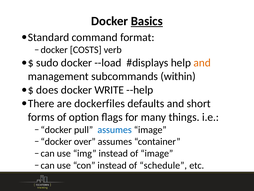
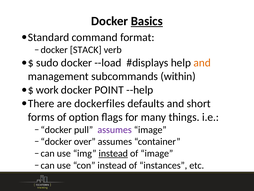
COSTS: COSTS -> STACK (86, 50)
does: does -> work (47, 90)
WRITE: WRITE -> POINT (109, 90)
assumes colour: blue -> purple (115, 129)
instead underline: none -> present (113, 153)
schedule: schedule -> instances (163, 165)
